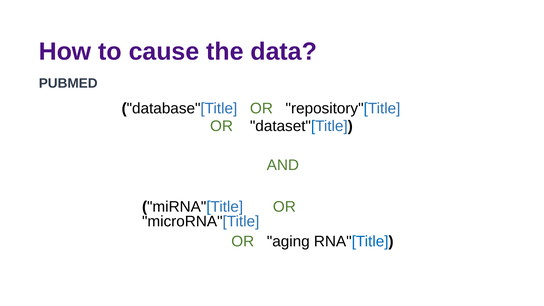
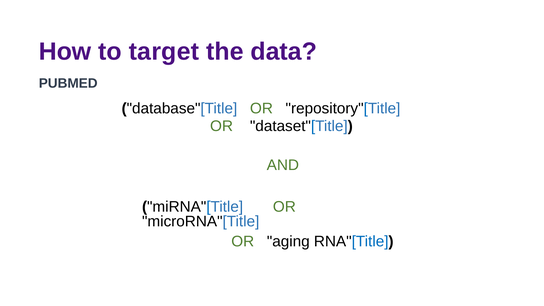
cause: cause -> target (164, 52)
